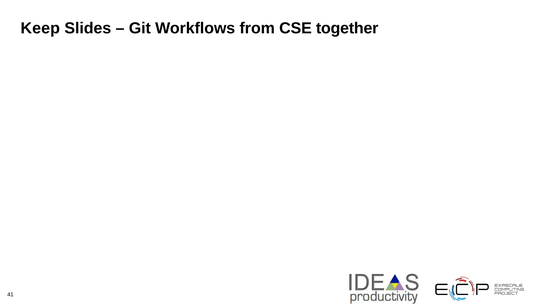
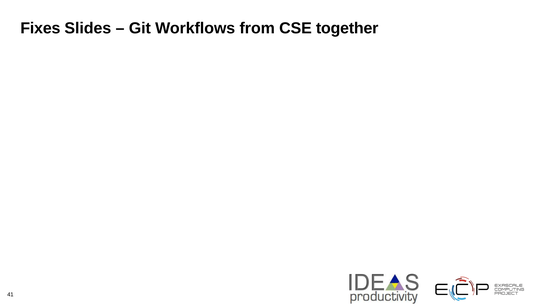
Keep: Keep -> Fixes (40, 28)
